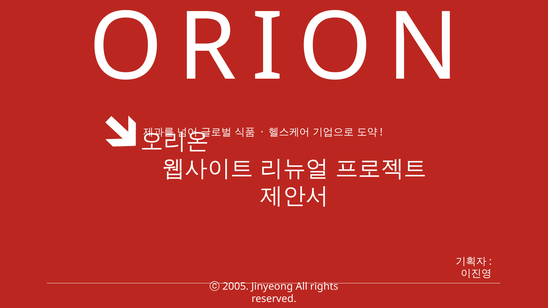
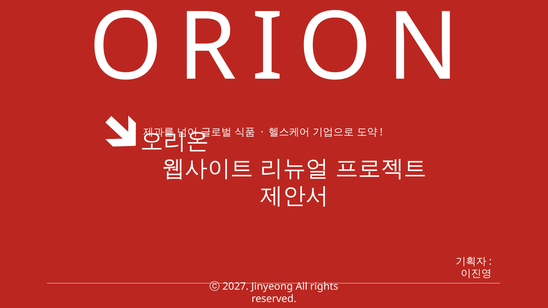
2005: 2005 -> 2027 (236, 287)
